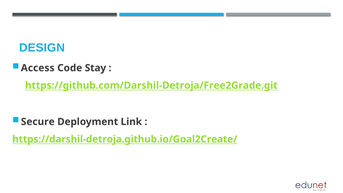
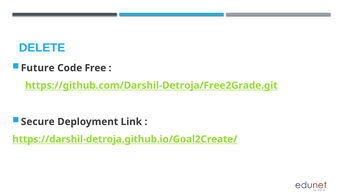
DESIGN: DESIGN -> DELETE (42, 48)
Access: Access -> Future (38, 68)
Stay: Stay -> Free (95, 68)
